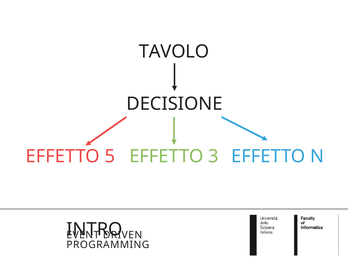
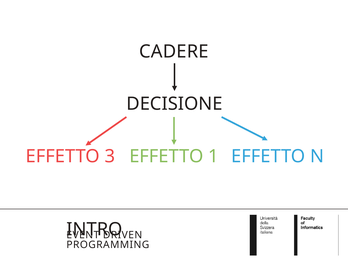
TAVOLO: TAVOLO -> CADERE (174, 52)
5: 5 -> 3 (110, 156)
3: 3 -> 1 (213, 156)
